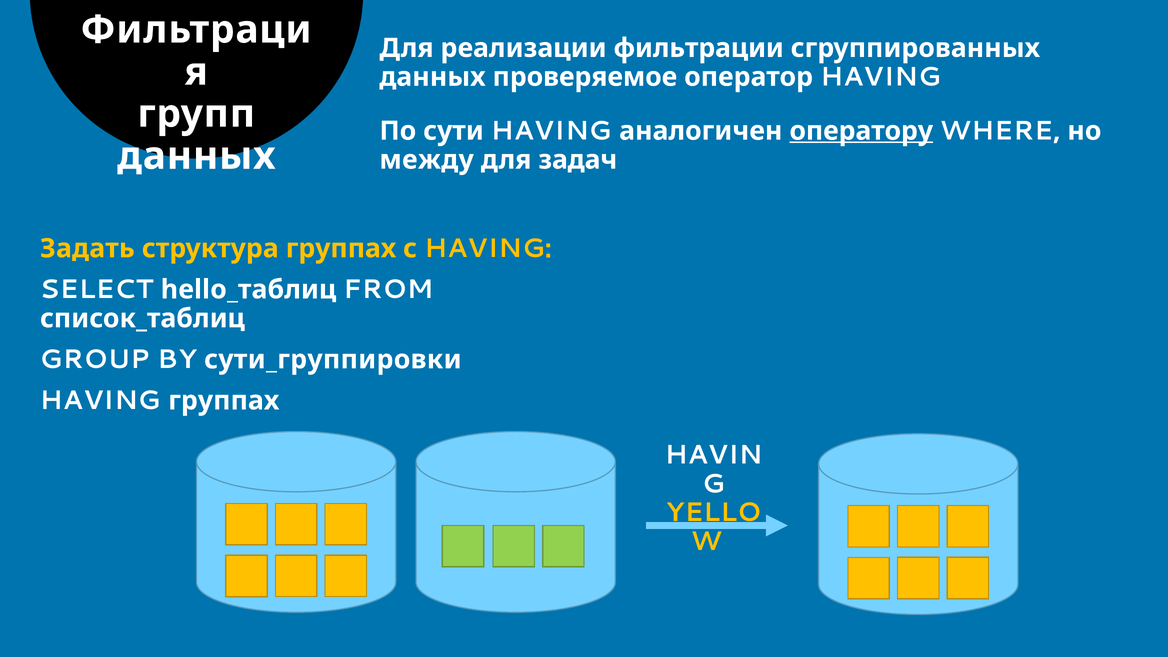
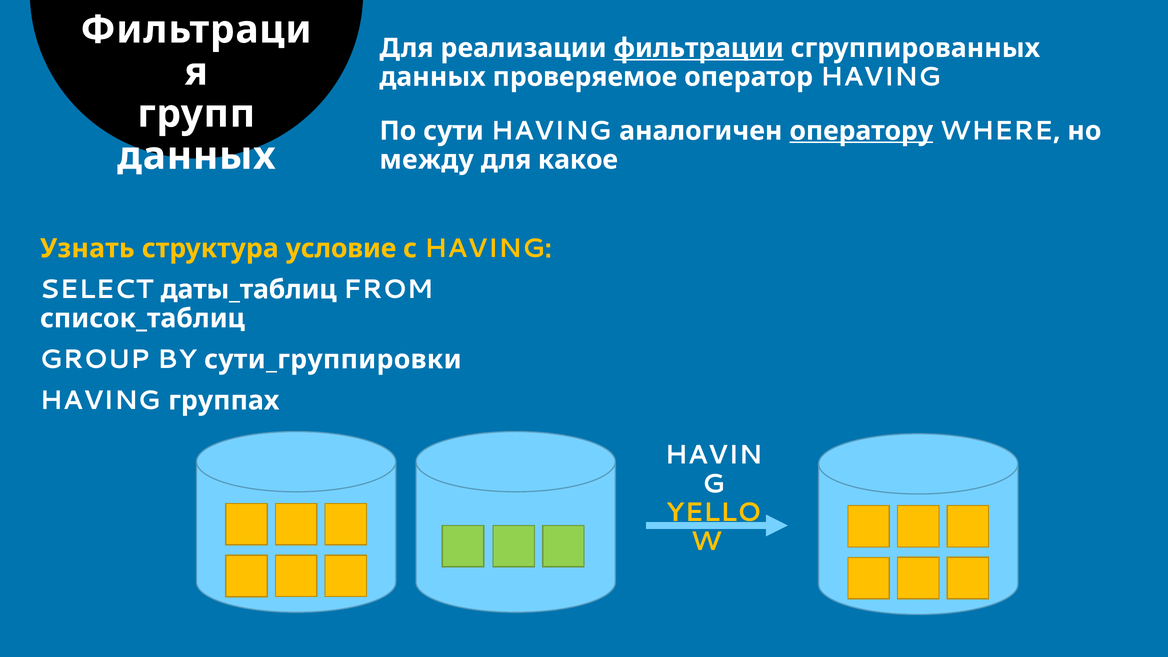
фильтрации underline: none -> present (699, 48)
задач: задач -> какое (578, 160)
Задать: Задать -> Узнать (87, 248)
структура группах: группах -> условие (341, 248)
hello_таблиц: hello_таблиц -> даты_таблиц (249, 290)
